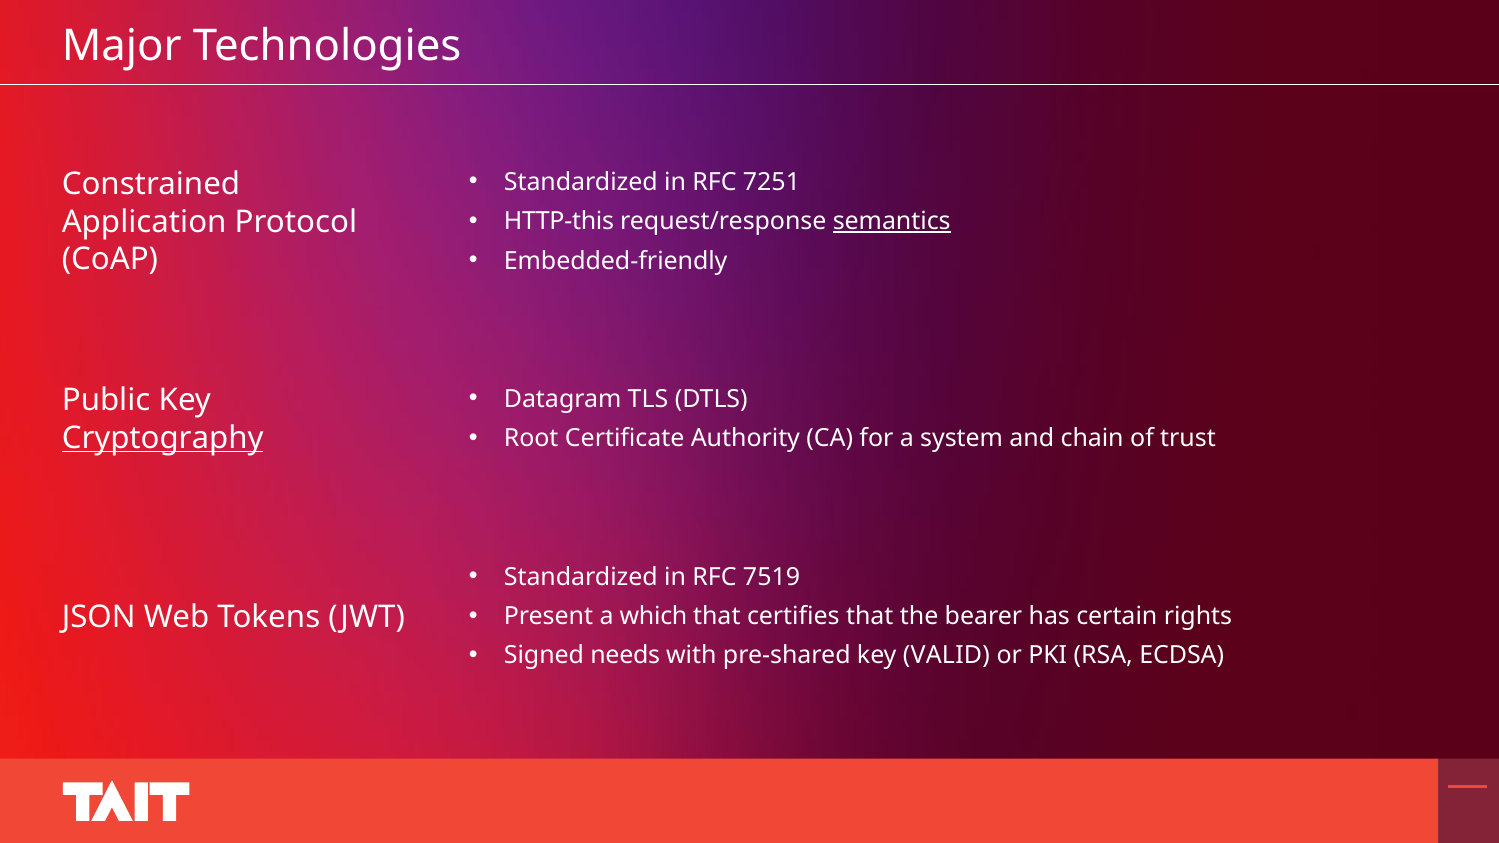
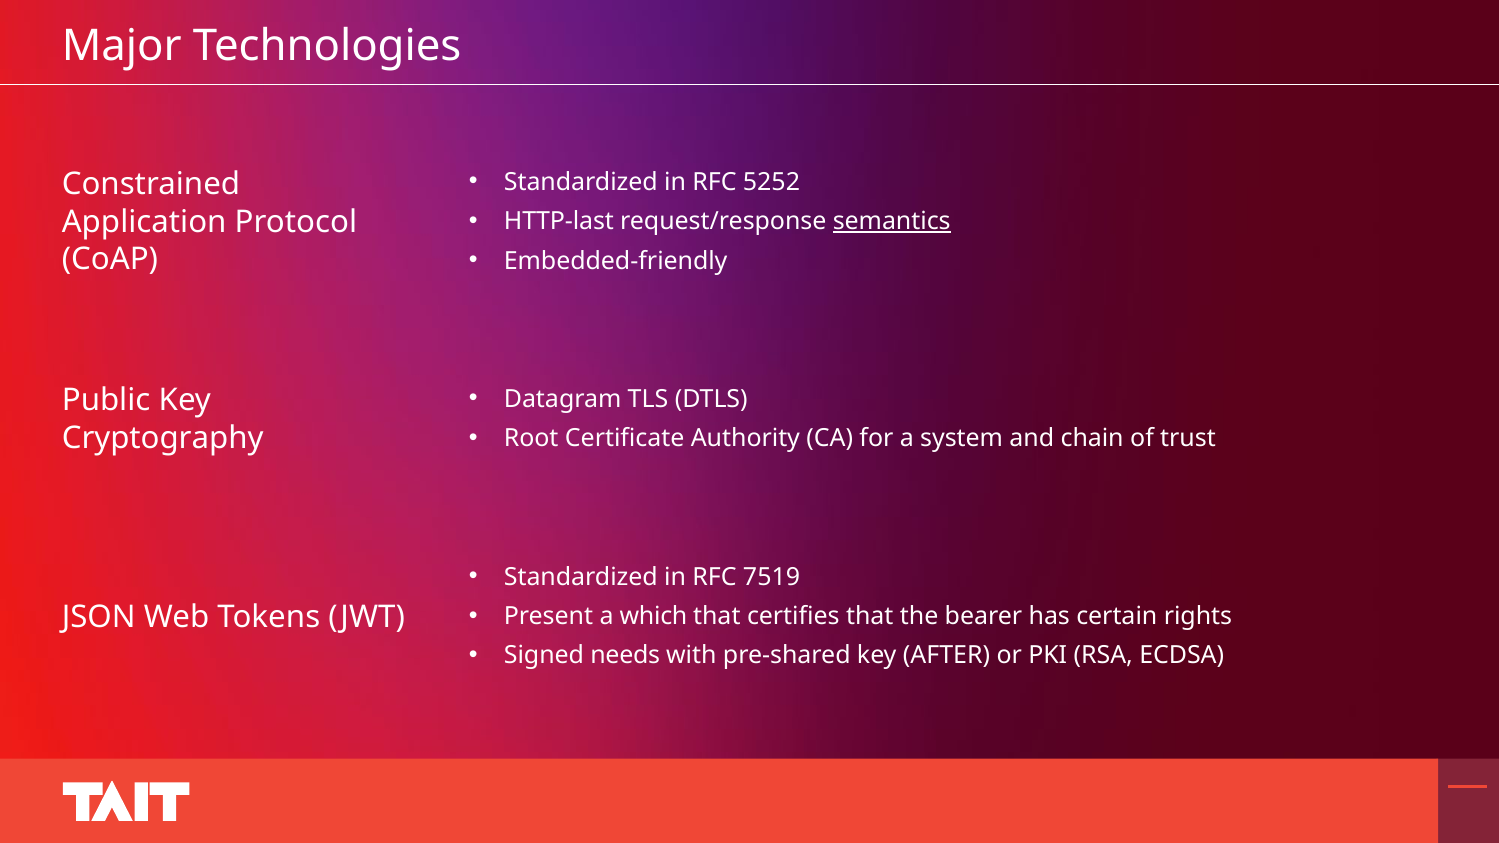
7251: 7251 -> 5252 (771, 182)
HTTP-this: HTTP-this -> HTTP-last (559, 222)
Cryptography underline: present -> none (163, 438)
VALID: VALID -> AFTER (947, 656)
